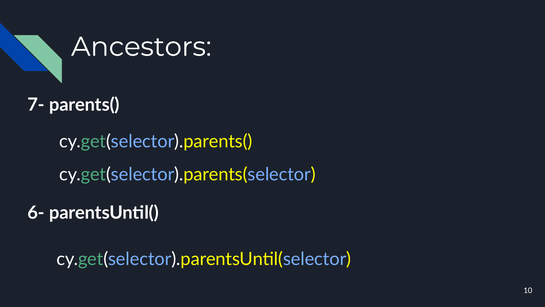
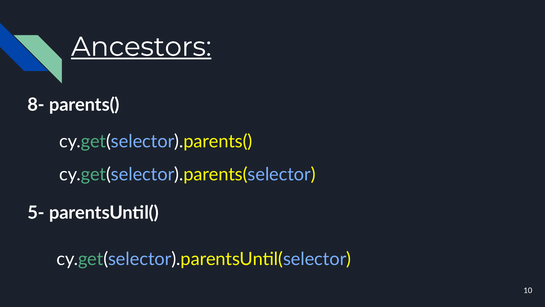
Ancestors underline: none -> present (141, 47)
7-: 7- -> 8- (36, 105)
6-: 6- -> 5- (36, 212)
